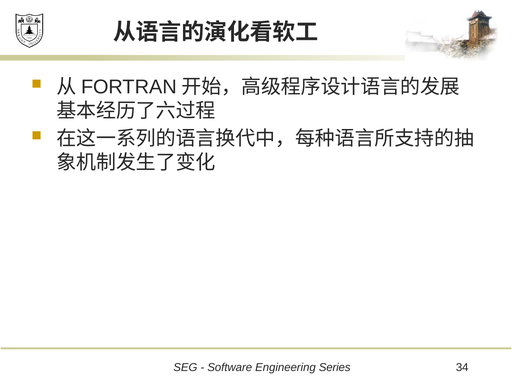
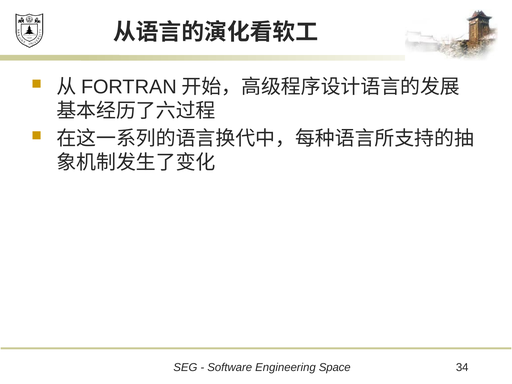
Series: Series -> Space (335, 367)
